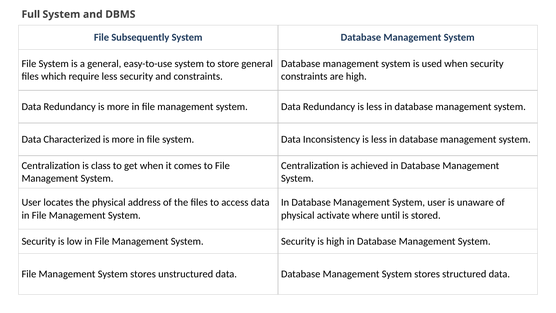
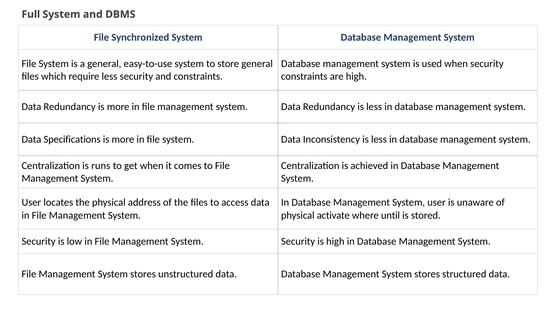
Subsequently: Subsequently -> Synchronized (140, 37)
Characterized: Characterized -> Specifications (72, 139)
class: class -> runs (101, 166)
